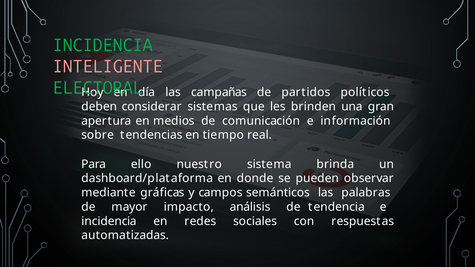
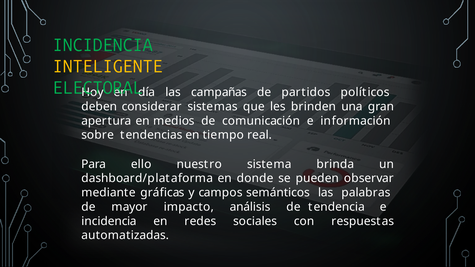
INTELIGENTE colour: pink -> yellow (108, 67)
